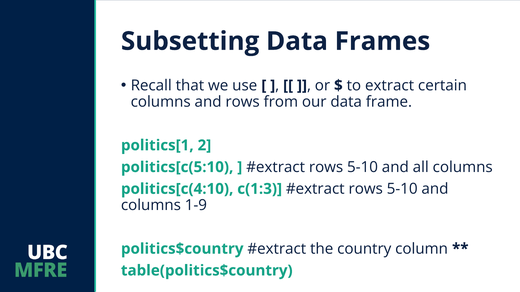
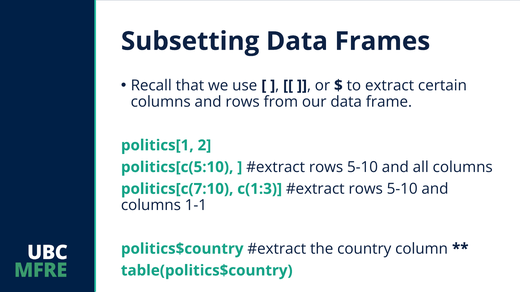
politics[c(4:10: politics[c(4:10 -> politics[c(7:10 (177, 189)
1-9: 1-9 -> 1-1 (196, 206)
